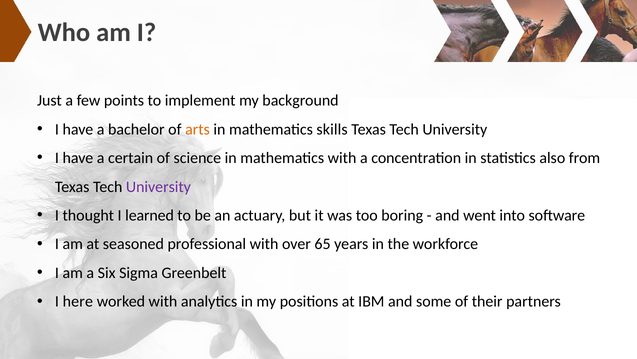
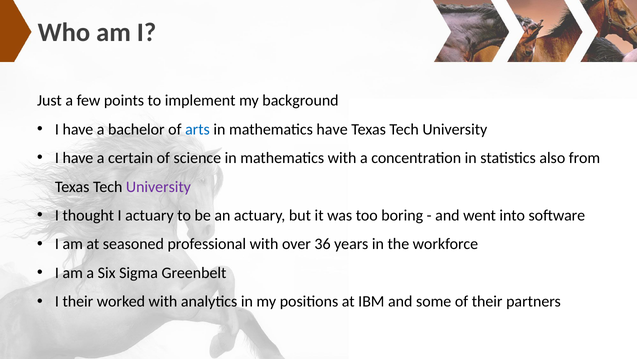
arts colour: orange -> blue (197, 129)
mathematics skills: skills -> have (332, 129)
I learned: learned -> actuary (149, 215)
65: 65 -> 36 (323, 244)
I here: here -> their (78, 301)
